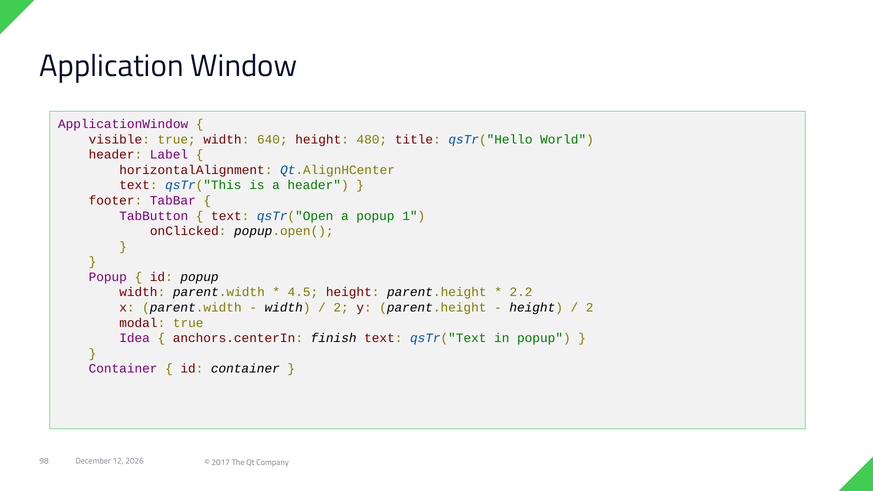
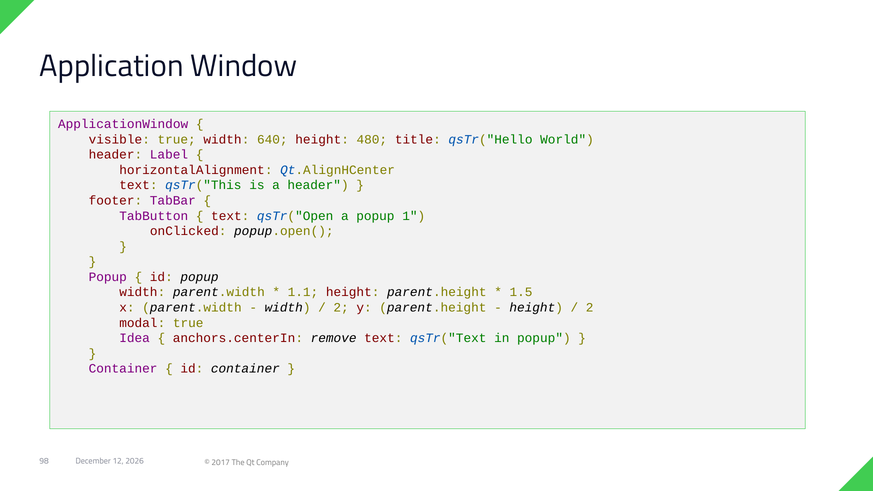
4.5: 4.5 -> 1.1 (303, 292)
2.2: 2.2 -> 1.5 (521, 292)
finish: finish -> remove (334, 338)
